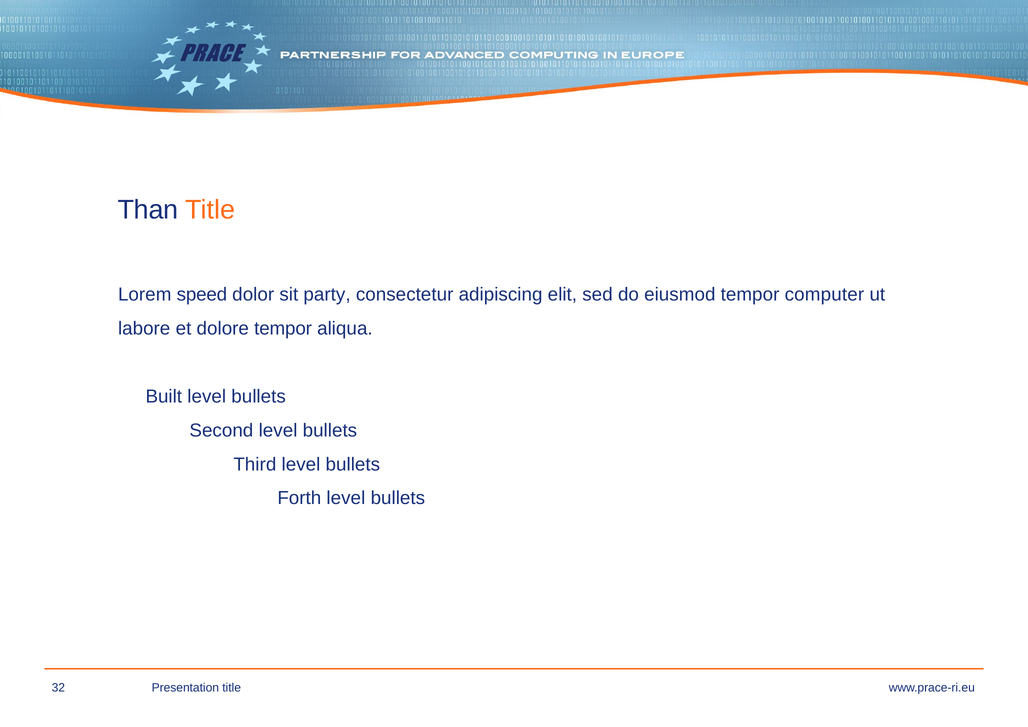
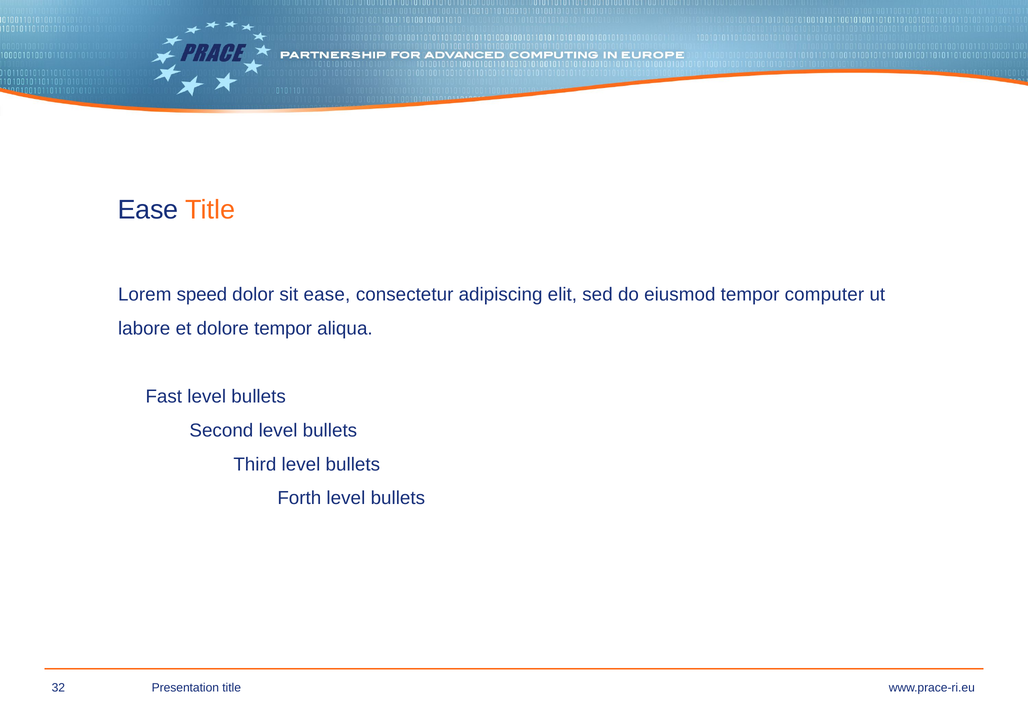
Than: Than -> Ease (148, 210)
sit party: party -> ease (327, 294)
Built: Built -> Fast (164, 396)
